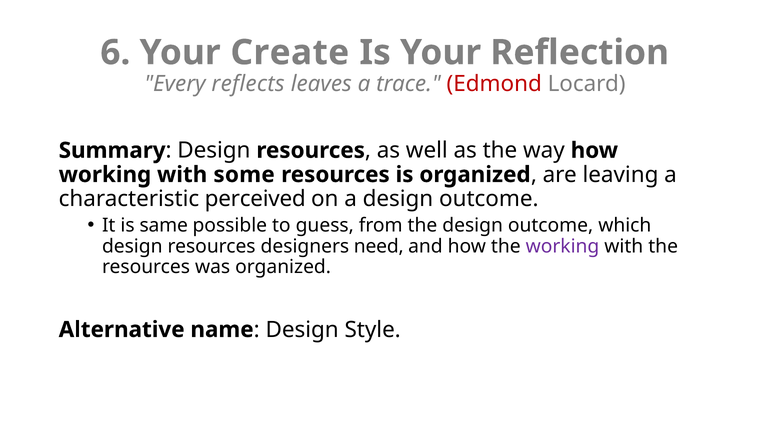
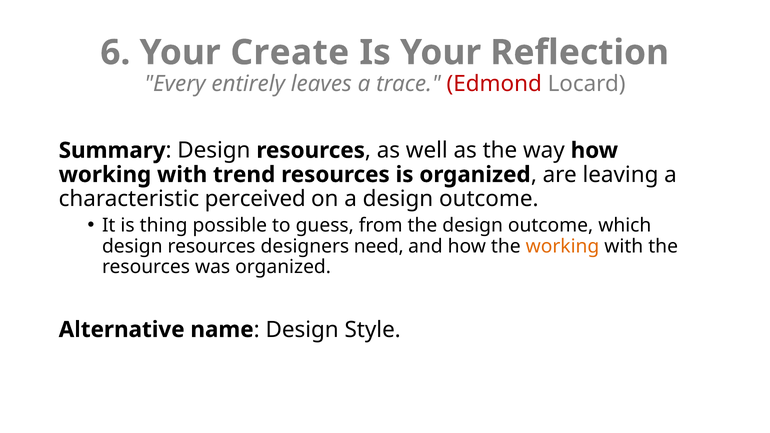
reflects: reflects -> entirely (248, 84)
some: some -> trend (244, 175)
same: same -> thing (164, 225)
working colour: purple -> orange (562, 246)
